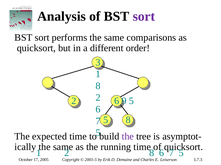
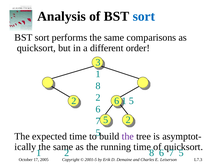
sort colour: purple -> blue (144, 16)
6 9: 9 -> 1 (124, 101)
8: 8 -> 2 (128, 120)
